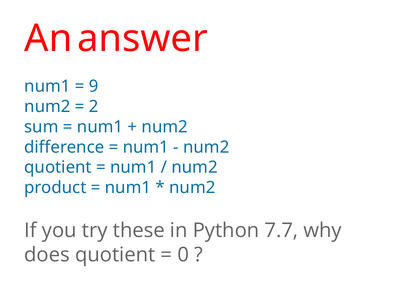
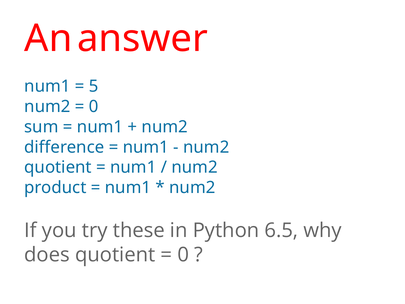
9: 9 -> 5 (94, 86)
2: 2 -> 0 (94, 106)
7.7: 7.7 -> 6.5 (281, 230)
